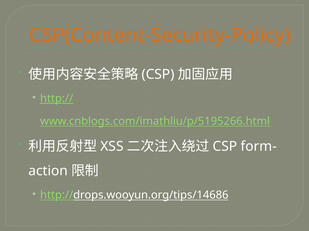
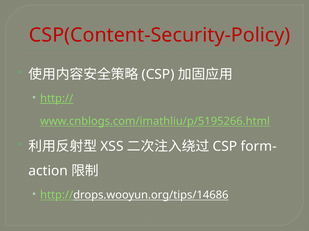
CSP(Content-Security-Policy colour: orange -> red (160, 35)
